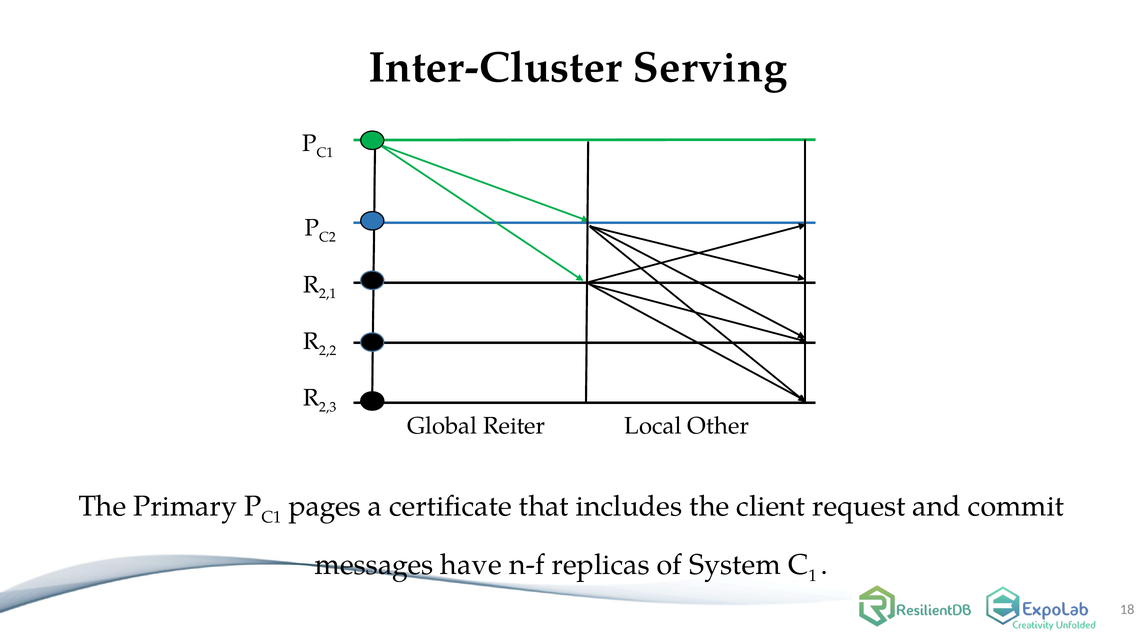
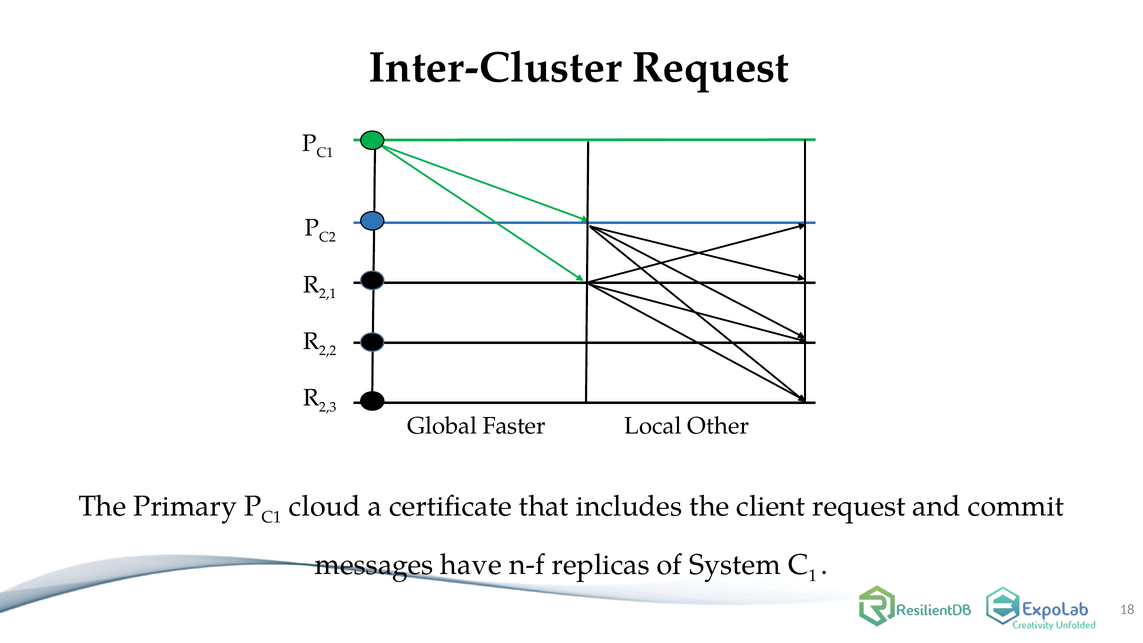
Inter-Cluster Serving: Serving -> Request (711, 68)
Reiter: Reiter -> Faster (514, 426)
pages: pages -> cloud (325, 506)
